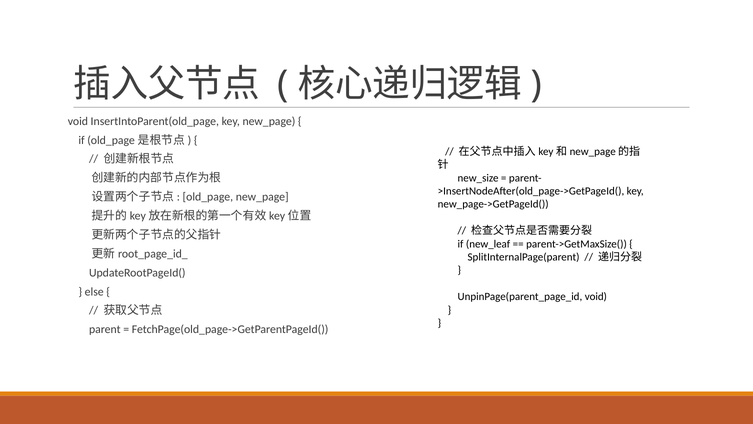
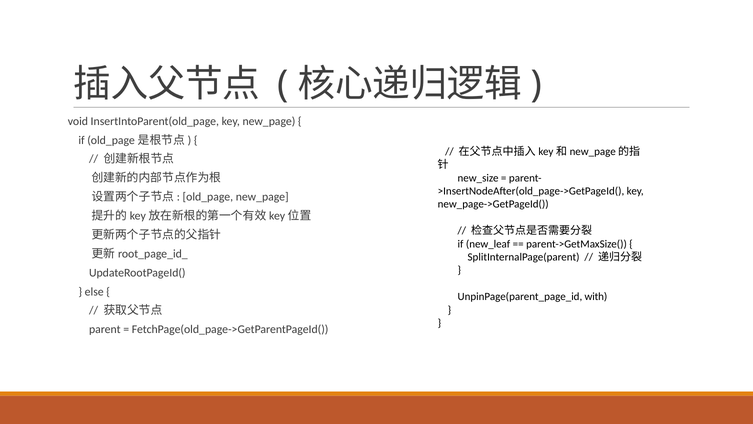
UnpinPage(parent_page_id void: void -> with (596, 296)
